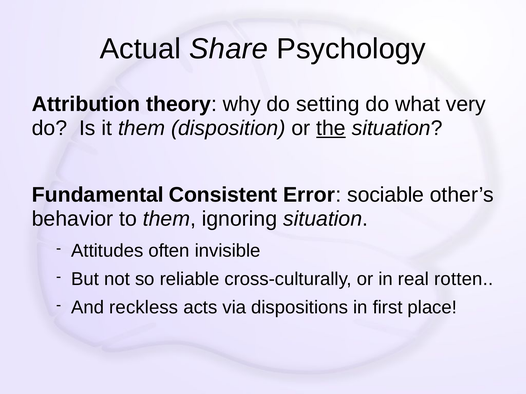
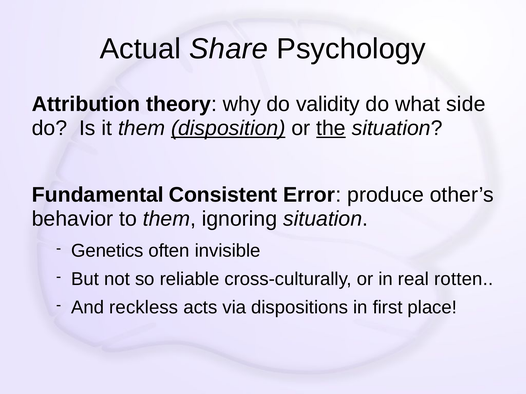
setting: setting -> validity (328, 105)
very: very -> side (466, 105)
disposition underline: none -> present (228, 128)
sociable: sociable -> produce (386, 195)
Attitudes: Attitudes -> Genetics (107, 251)
